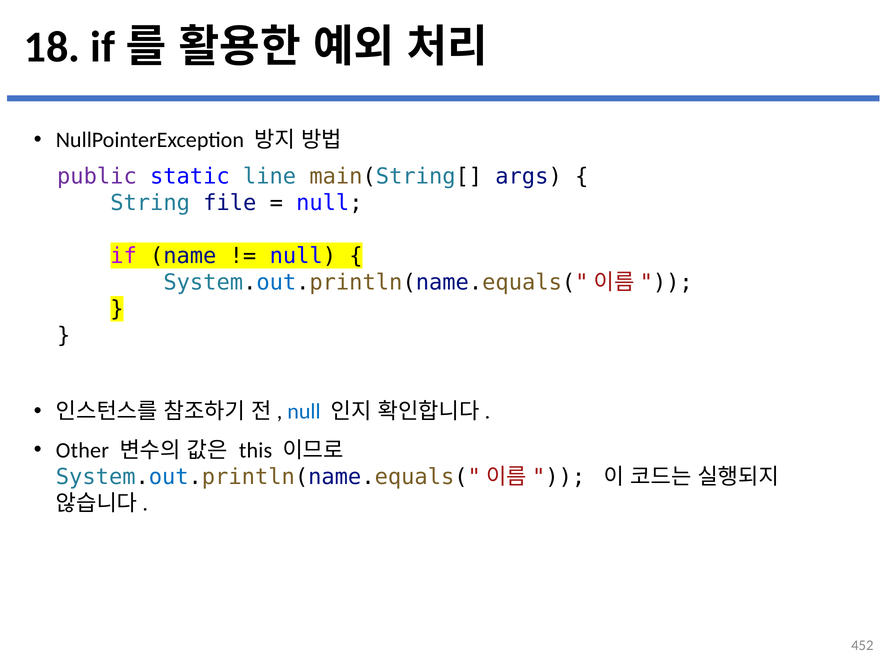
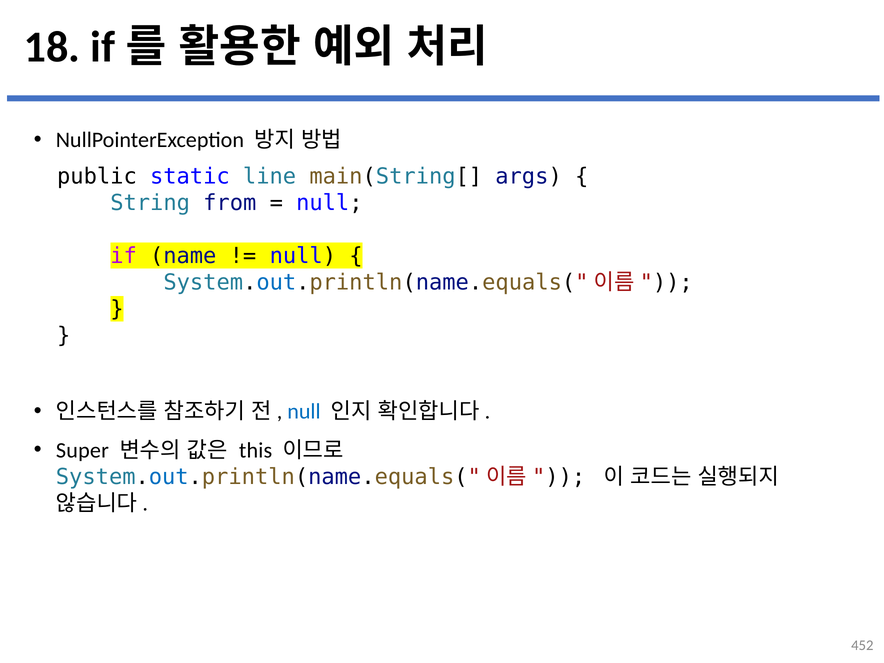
public colour: purple -> black (97, 176)
file: file -> from (230, 203)
Other: Other -> Super (82, 450)
